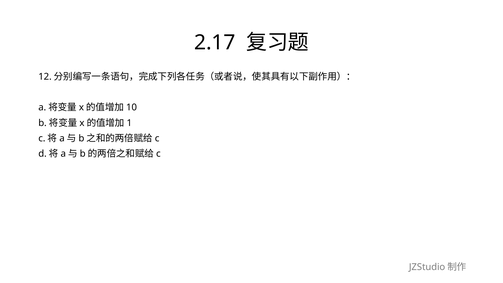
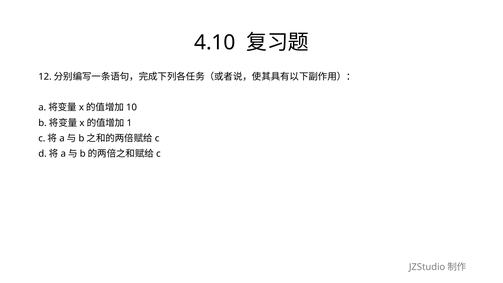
2.17: 2.17 -> 4.10 (215, 43)
